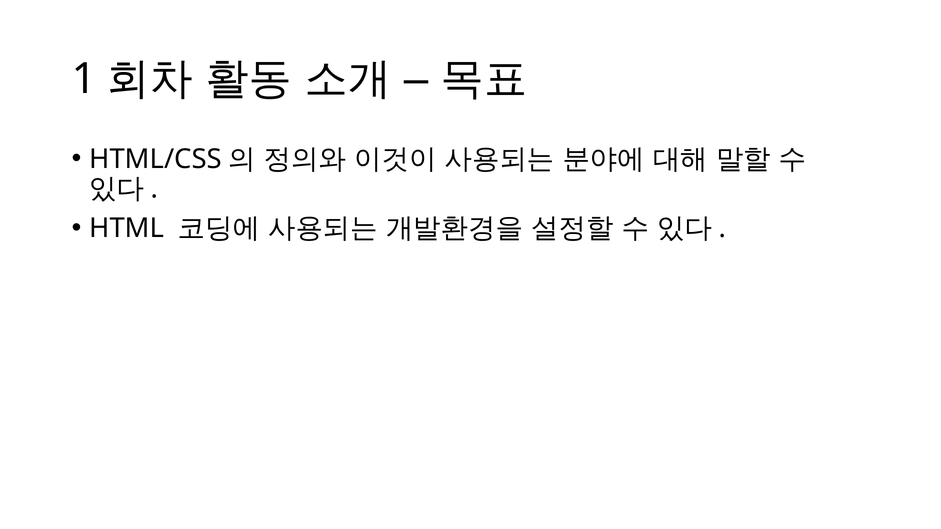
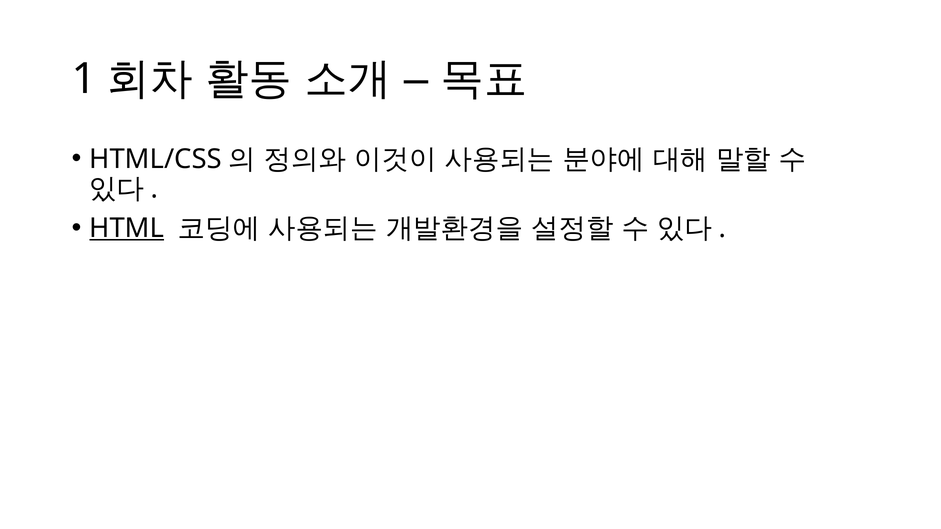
HTML underline: none -> present (127, 228)
